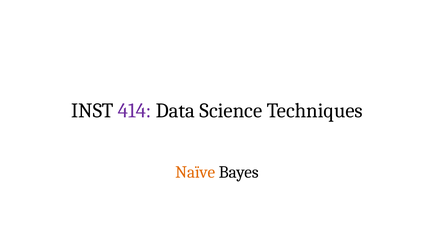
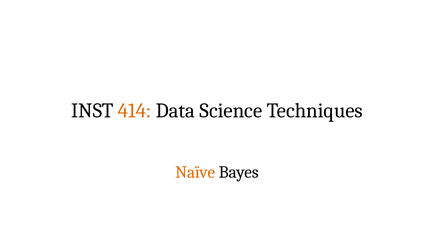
414 colour: purple -> orange (135, 111)
